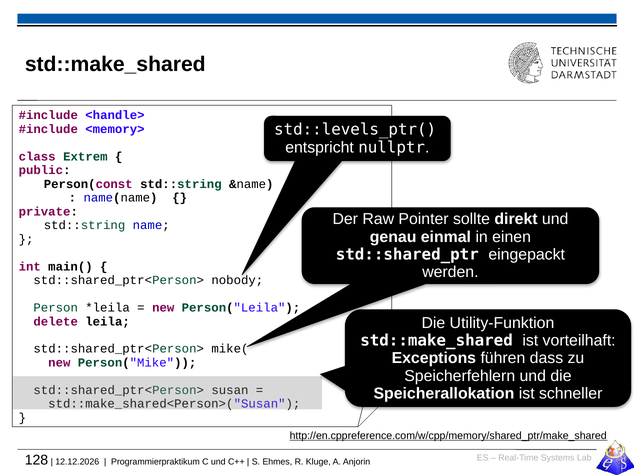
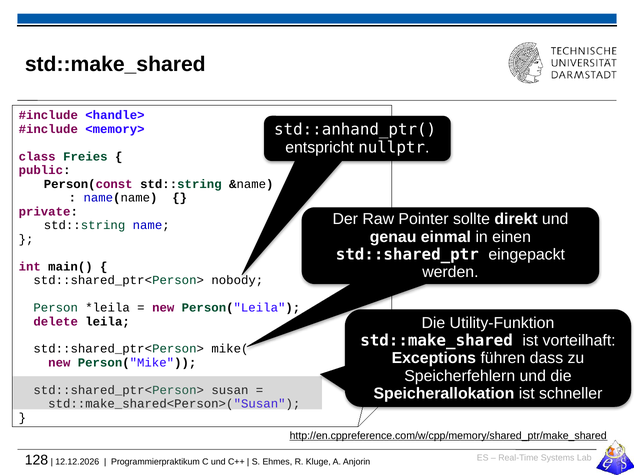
std::levels_ptr(: std::levels_ptr( -> std::anhand_ptr( (355, 130)
Extrem: Extrem -> Freies (85, 157)
